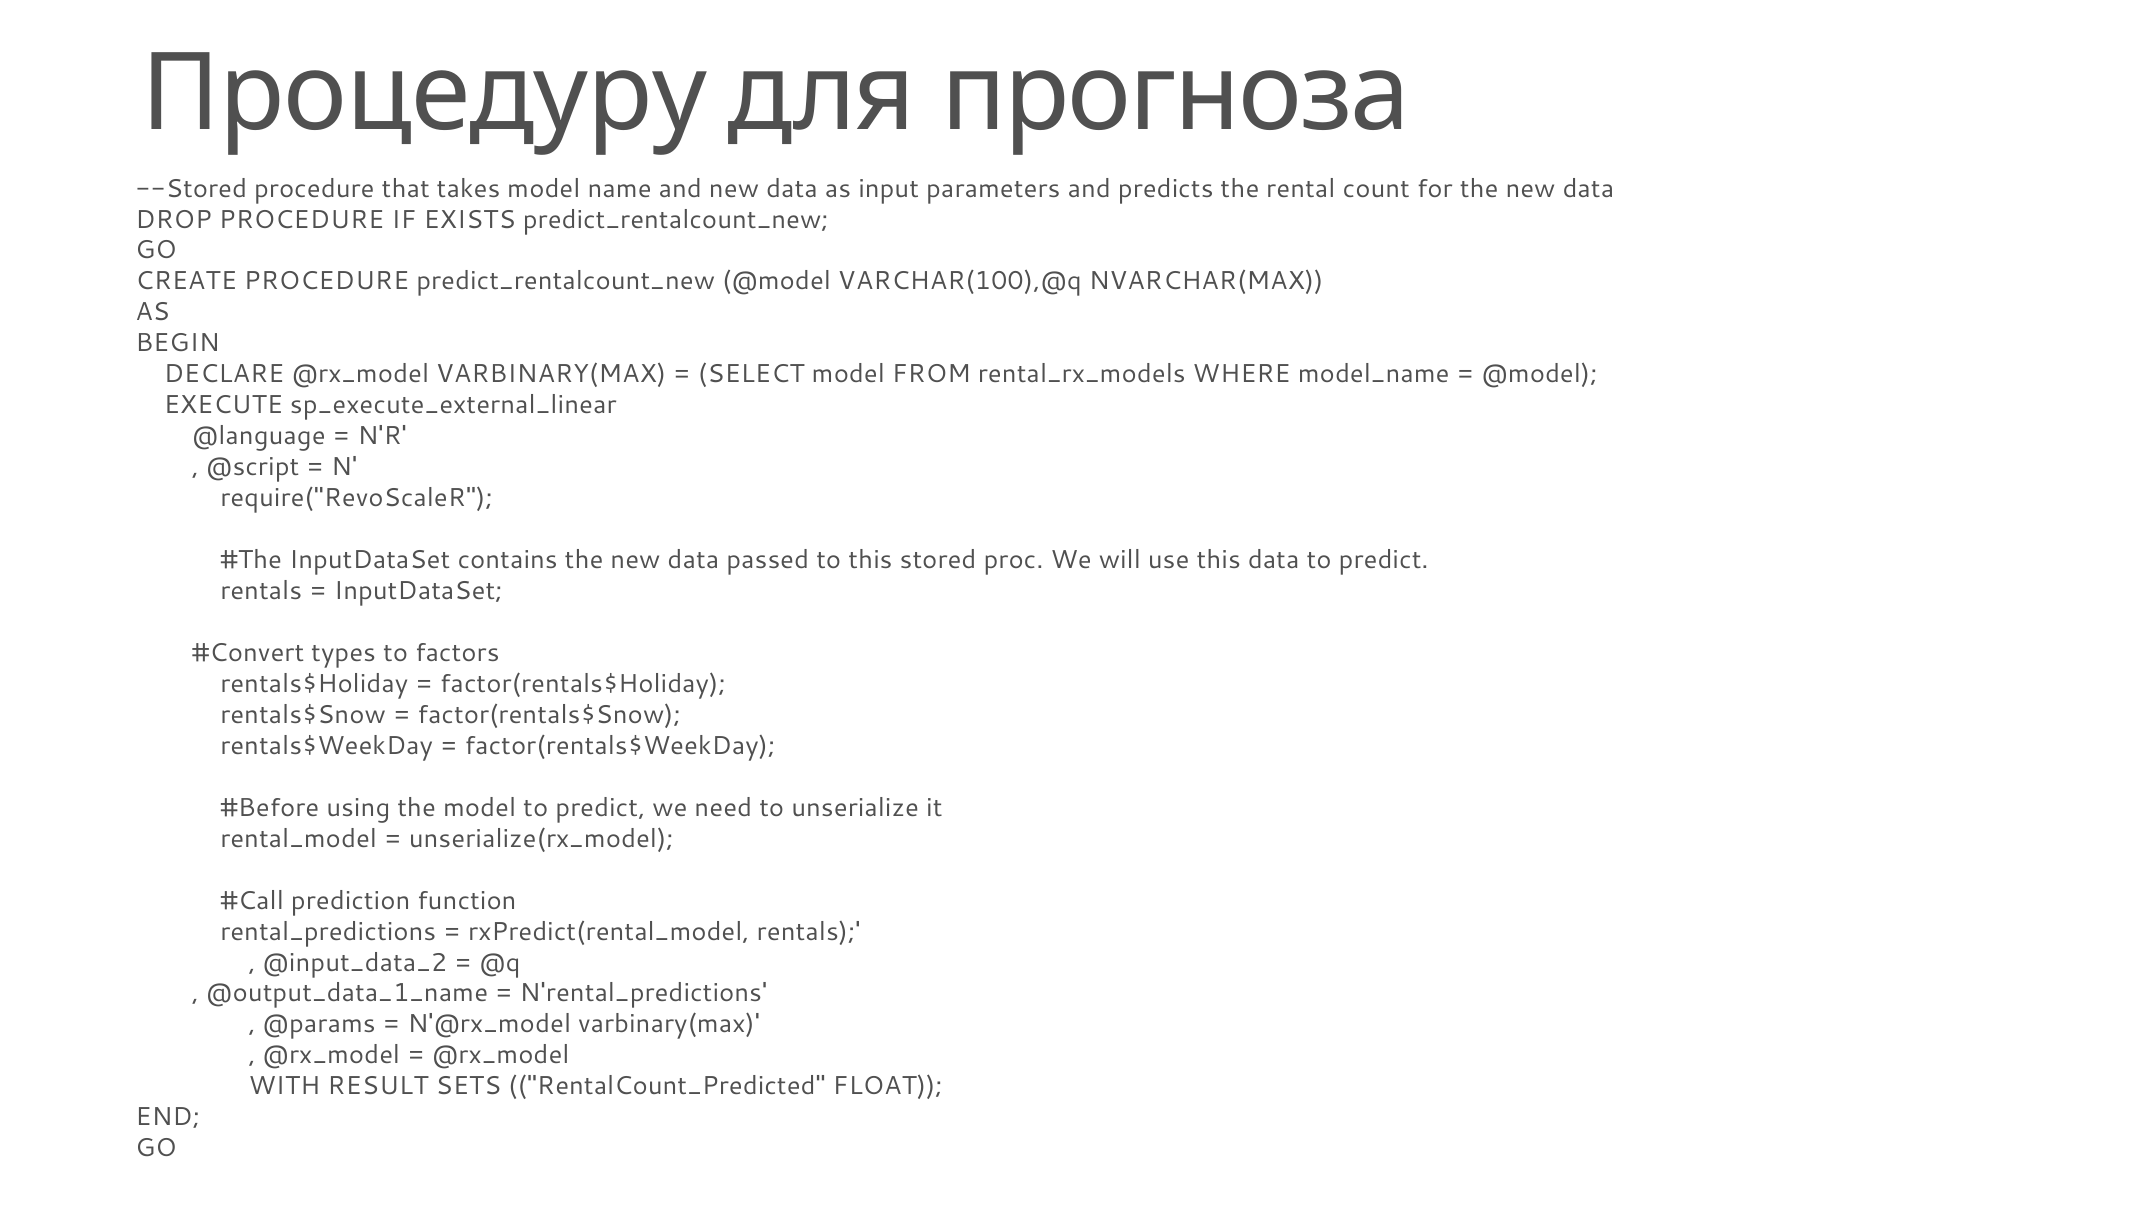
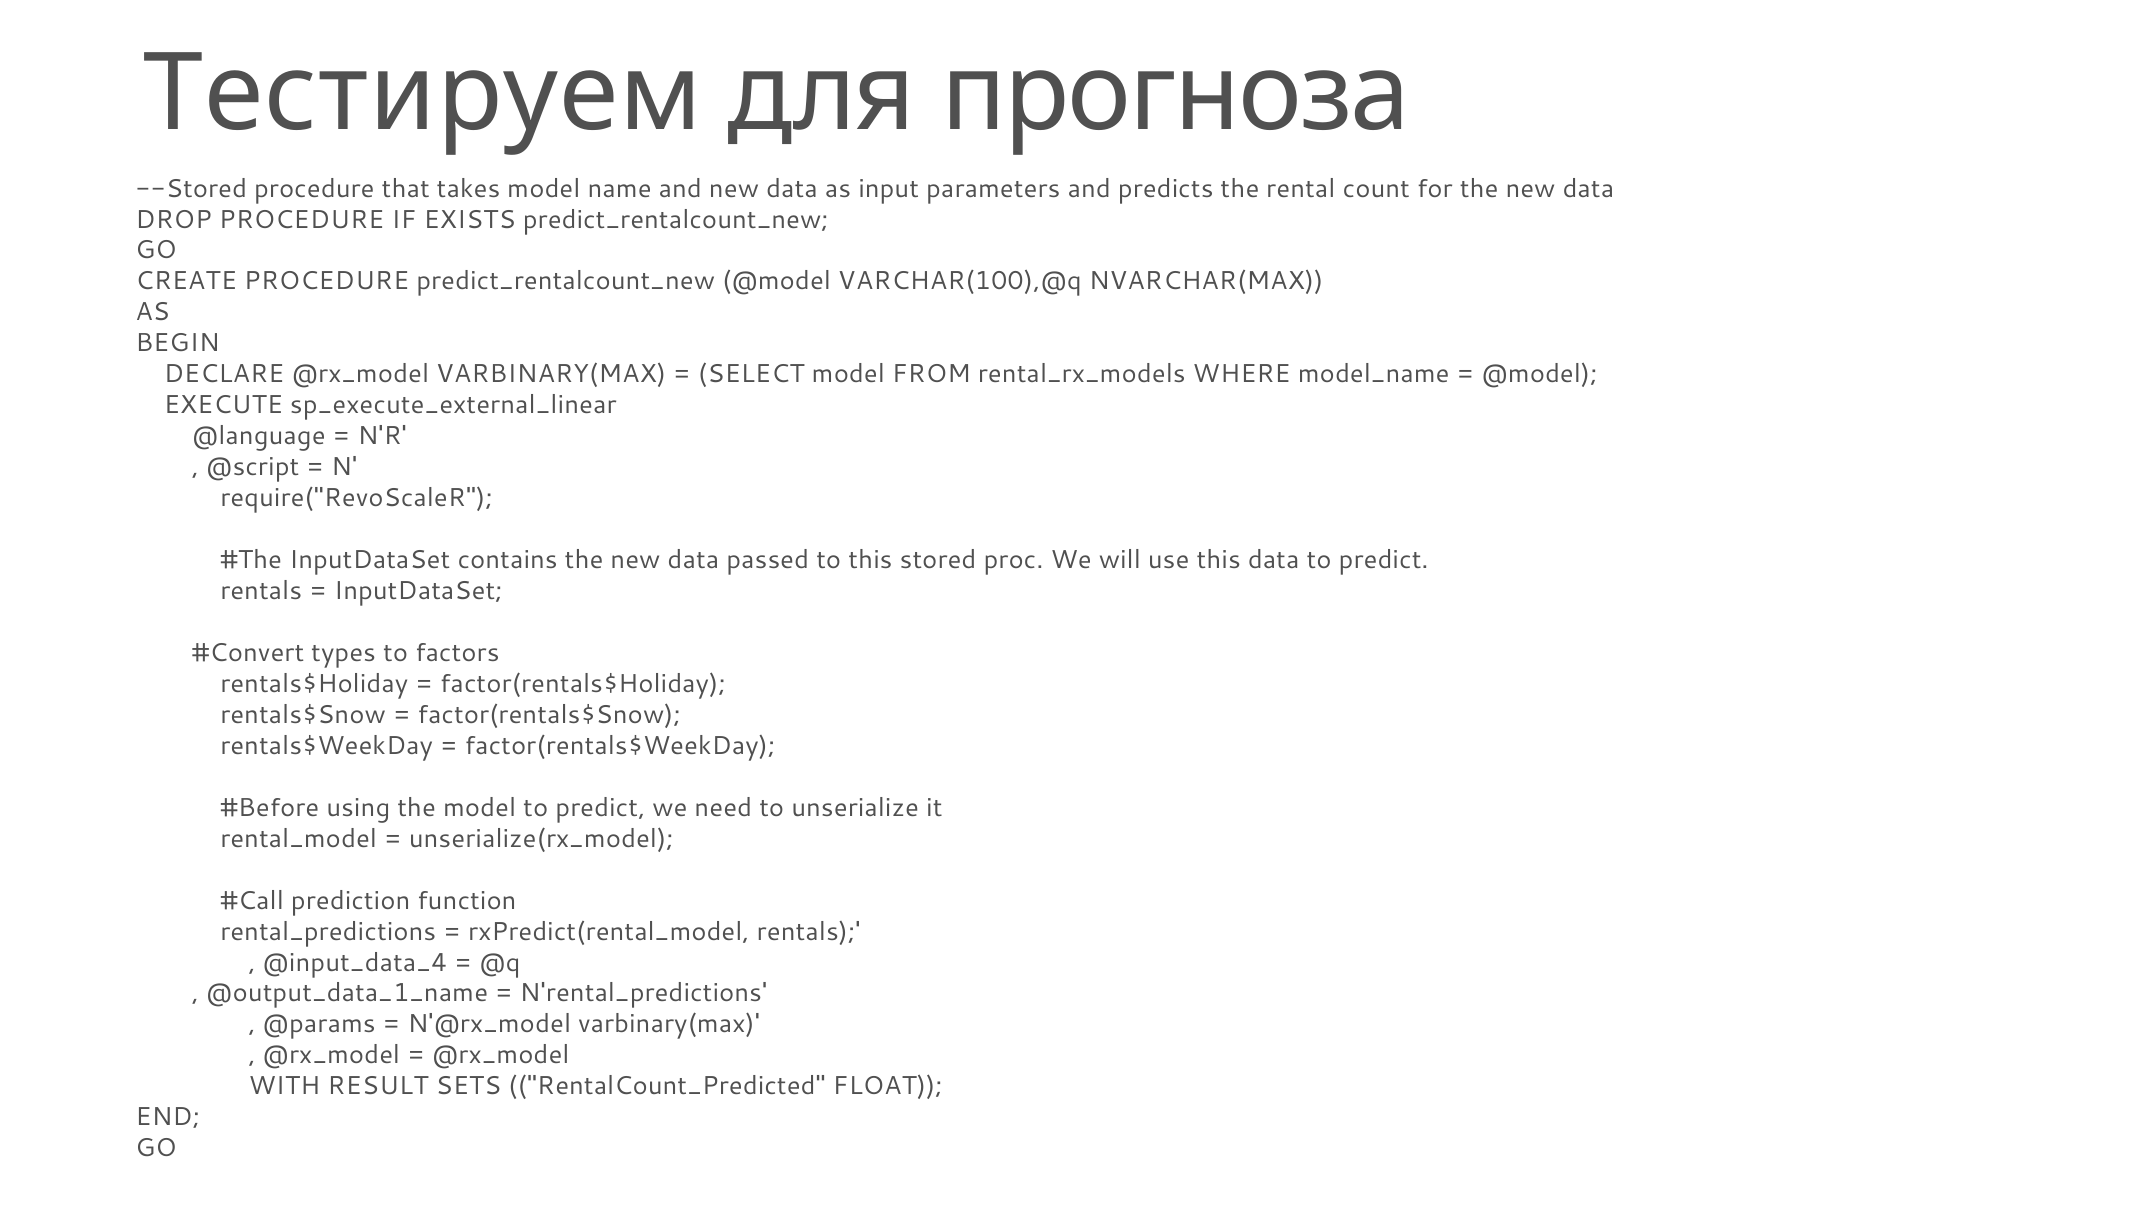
Процедуру: Процедуру -> Тестируем (423, 94)
@input_data_2: @input_data_2 -> @input_data_4 (355, 963)
